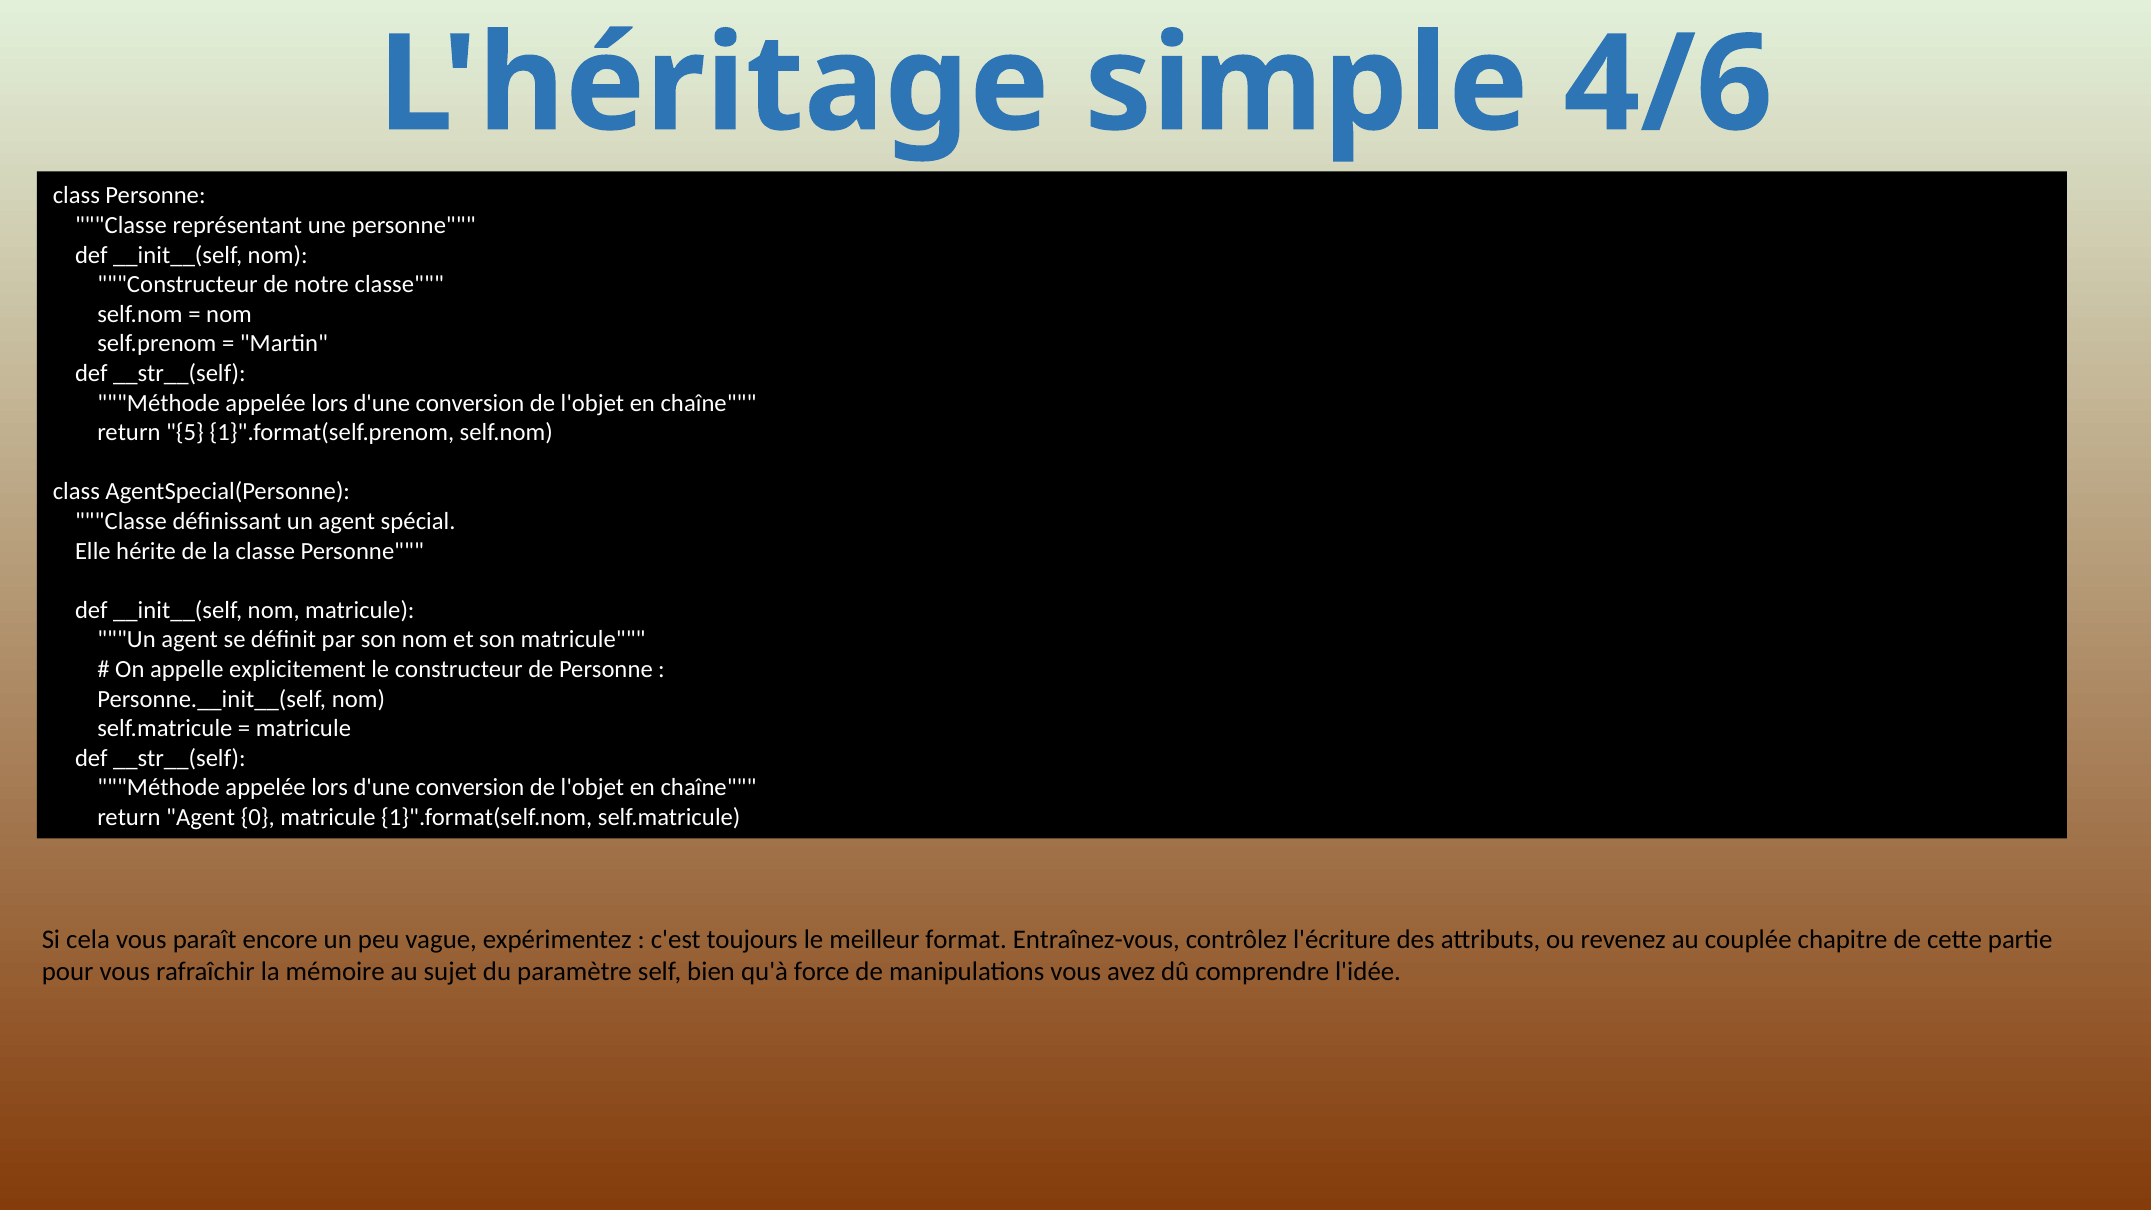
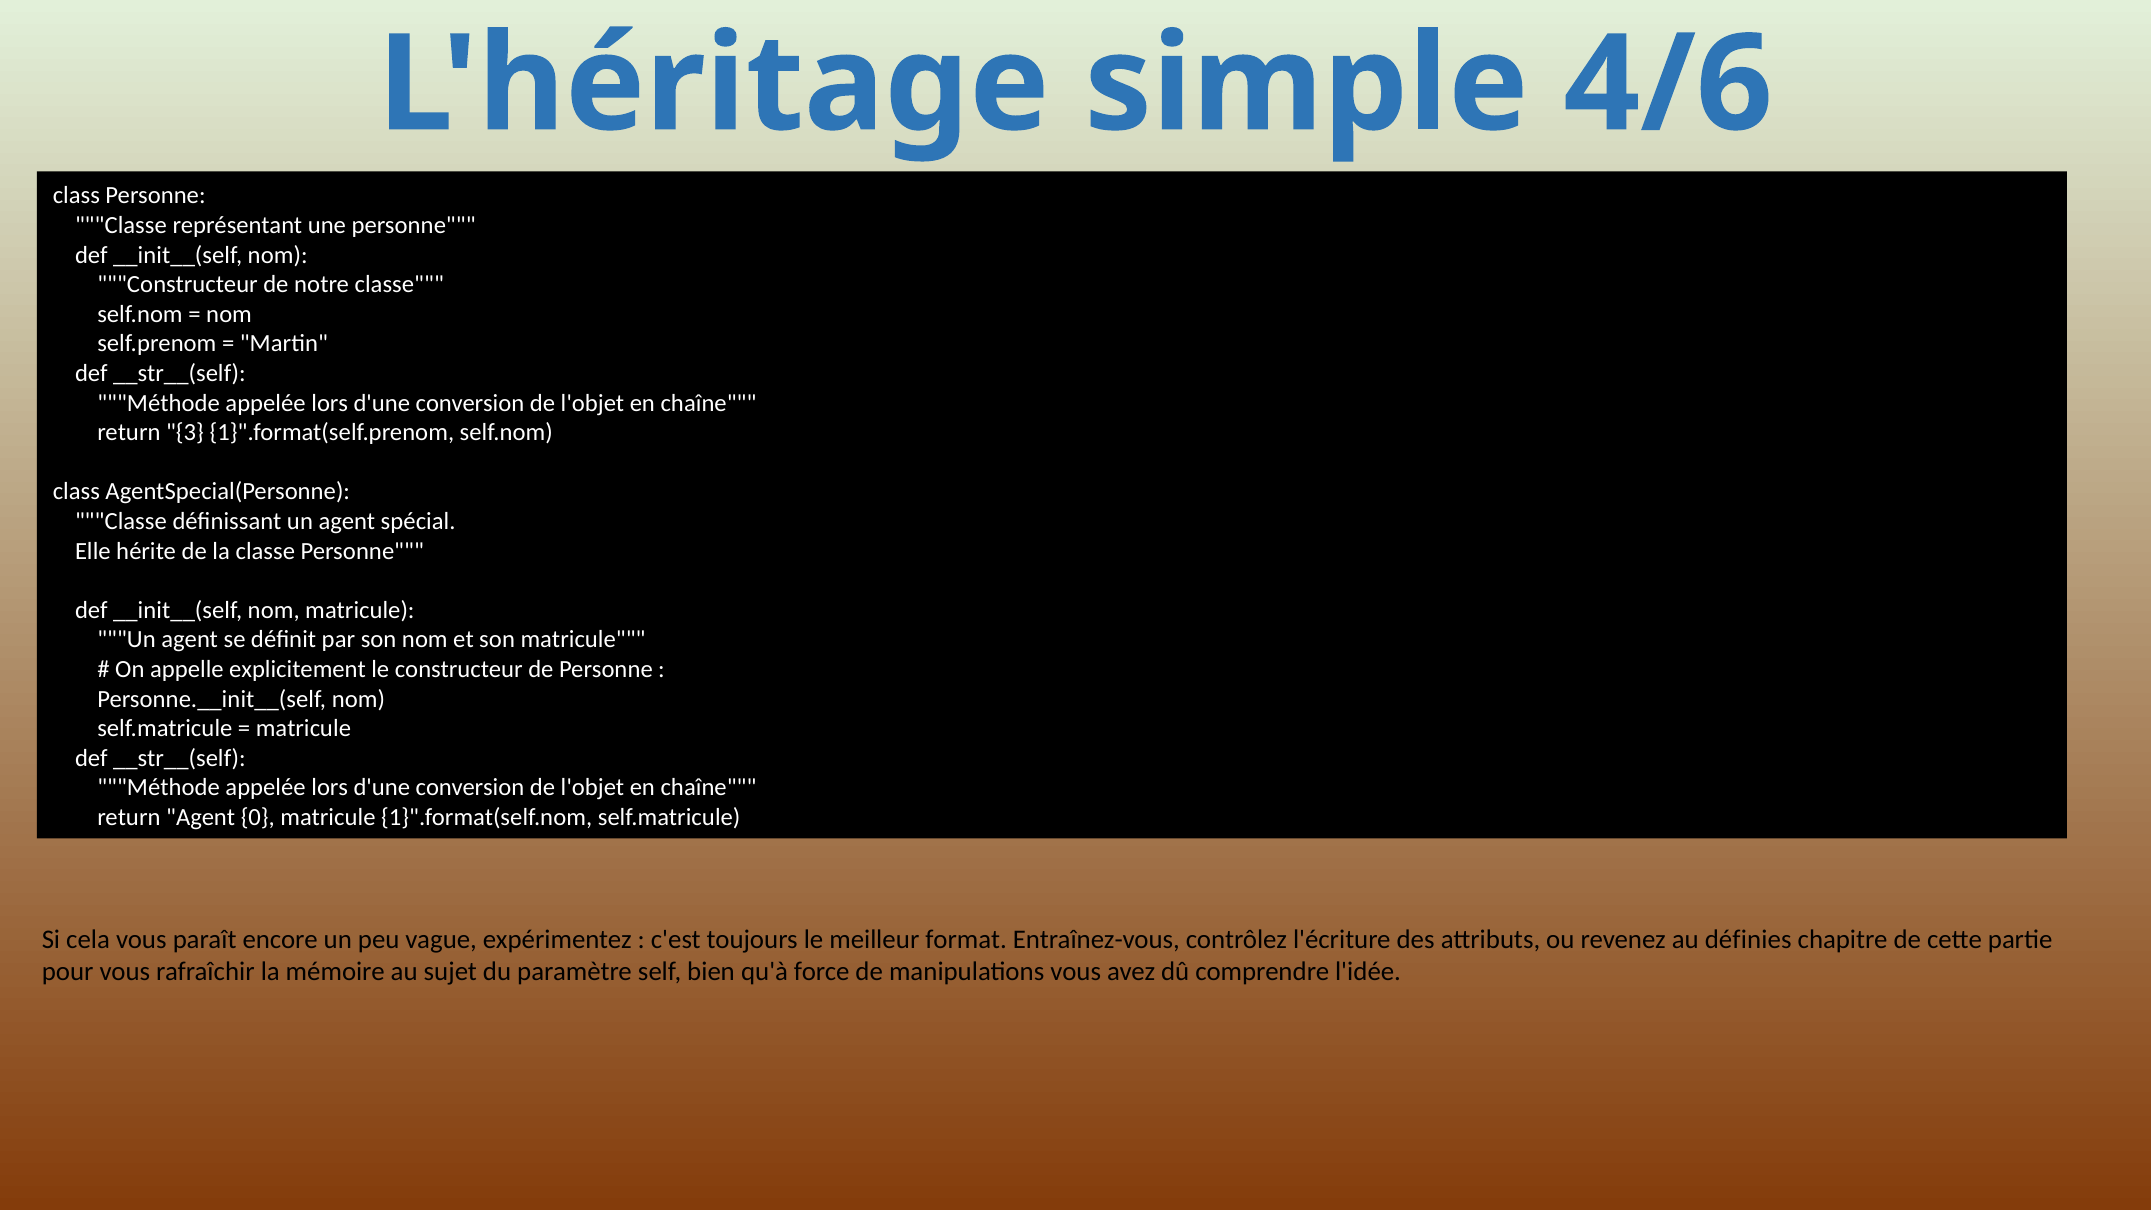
5: 5 -> 3 (185, 433)
couplée: couplée -> définies (1748, 939)
